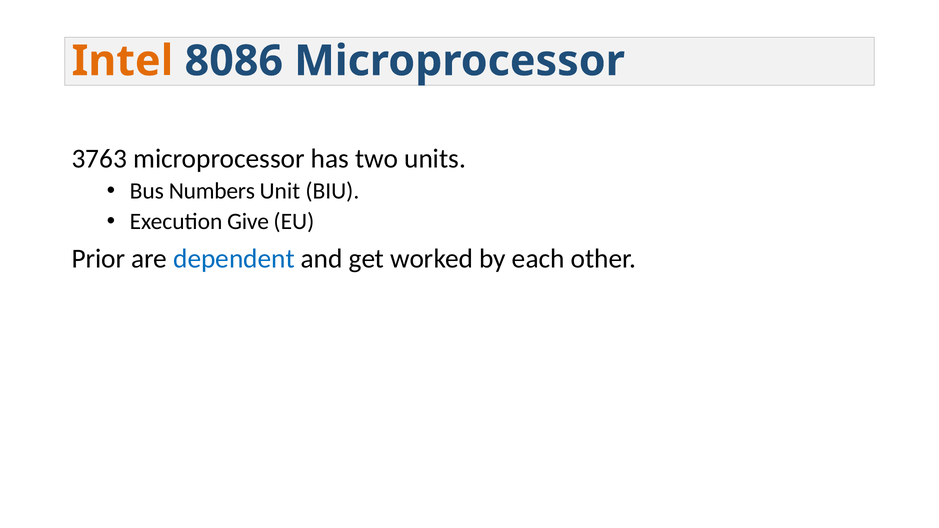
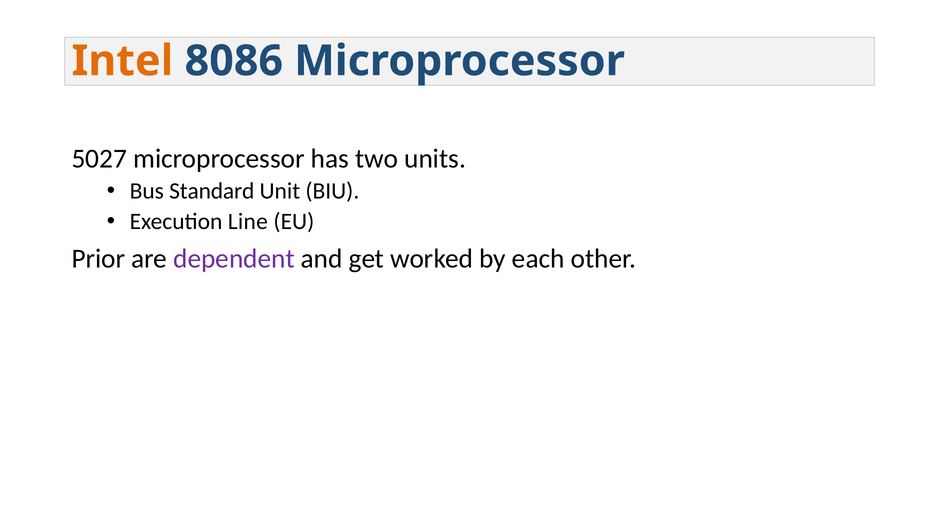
3763: 3763 -> 5027 (99, 159)
Numbers: Numbers -> Standard (212, 191)
Give: Give -> Line (248, 221)
dependent colour: blue -> purple (234, 259)
